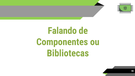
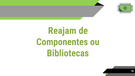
Falando: Falando -> Reajam (62, 31)
